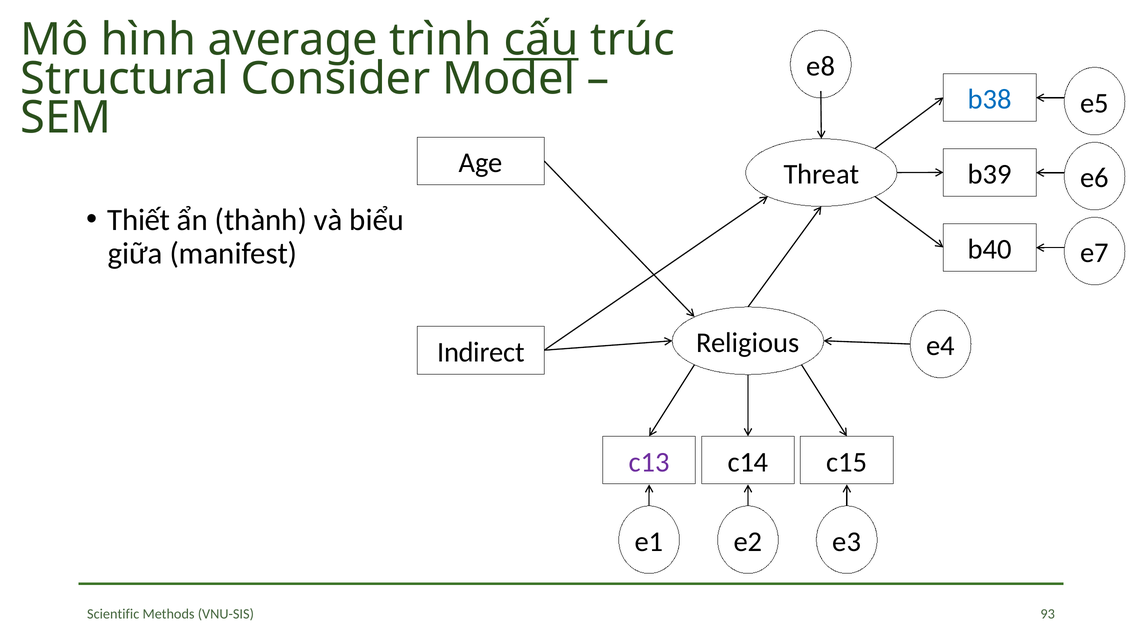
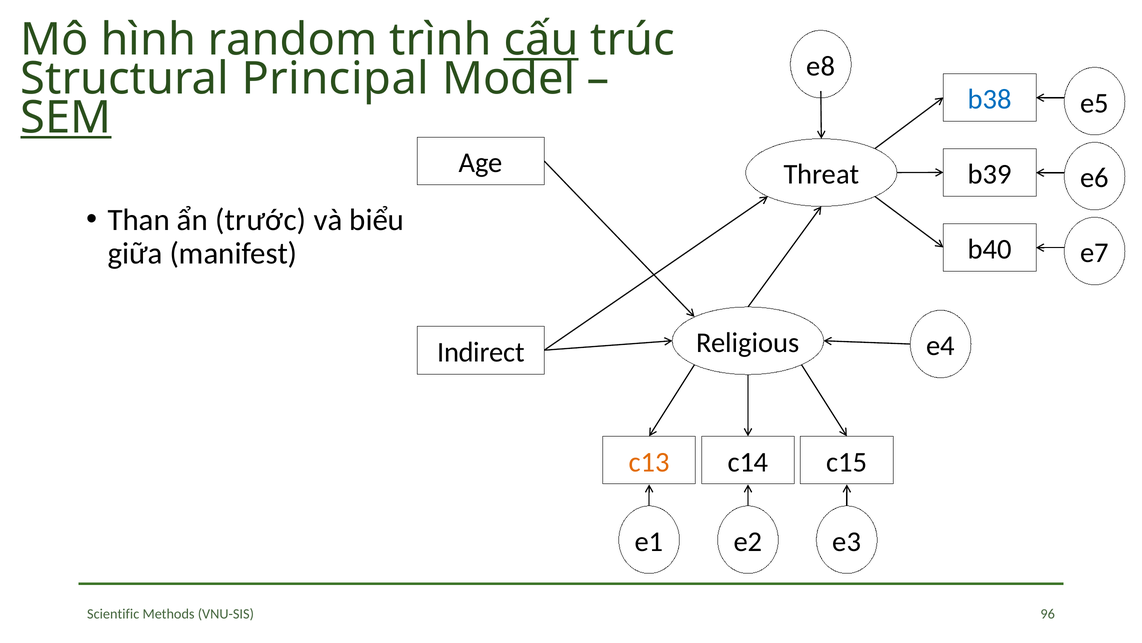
average: average -> random (293, 40)
Consider: Consider -> Principal (335, 79)
SEM underline: none -> present (66, 118)
Thiết: Thiết -> Than (139, 220)
thành: thành -> trước (261, 220)
c13 colour: purple -> orange (649, 462)
93: 93 -> 96 (1048, 613)
